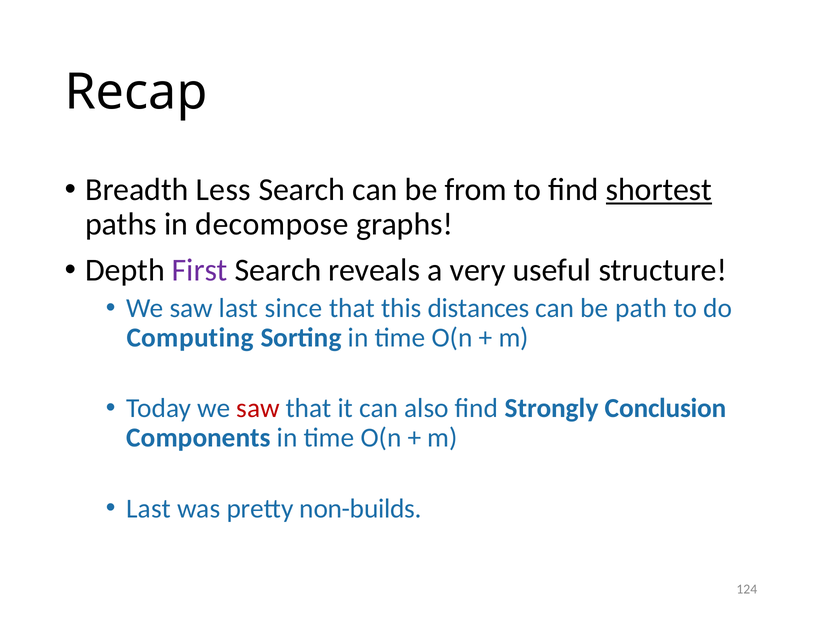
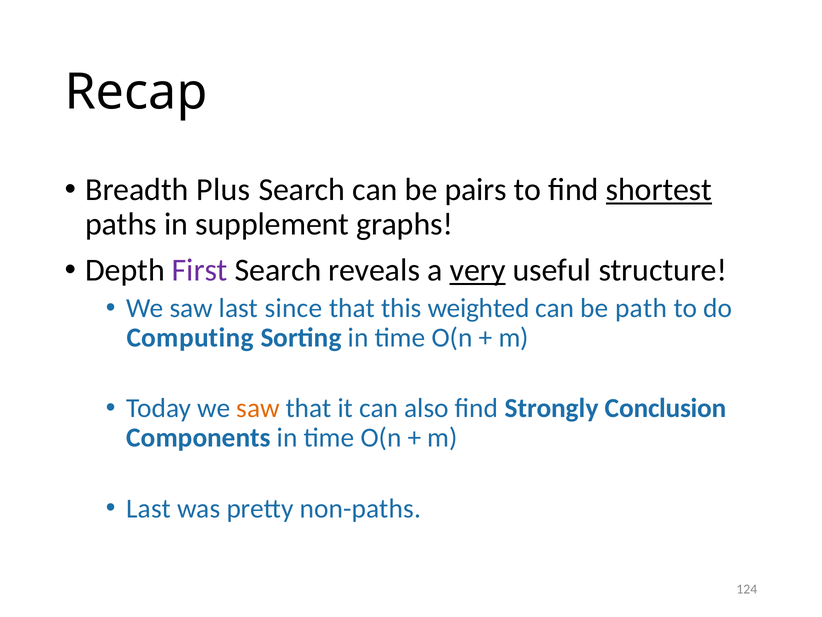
Less: Less -> Plus (223, 190)
from: from -> pairs (476, 190)
decompose: decompose -> supplement (272, 224)
very underline: none -> present (478, 270)
distances: distances -> weighted (479, 308)
saw colour: red -> orange (258, 408)
non-builds: non-builds -> non-paths (360, 508)
